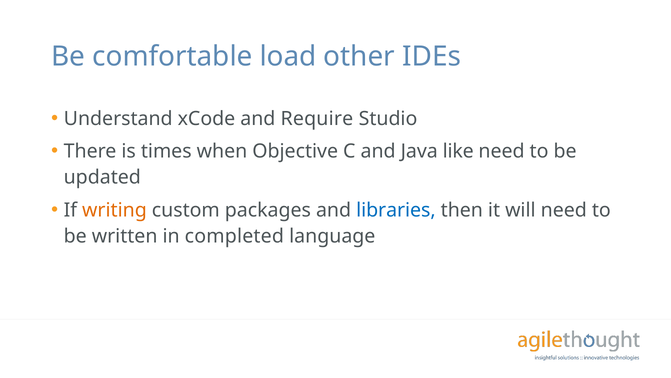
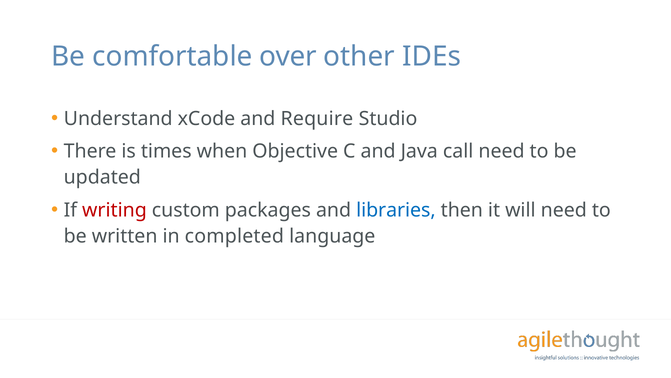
load: load -> over (288, 56)
like: like -> call (458, 151)
writing colour: orange -> red (114, 210)
